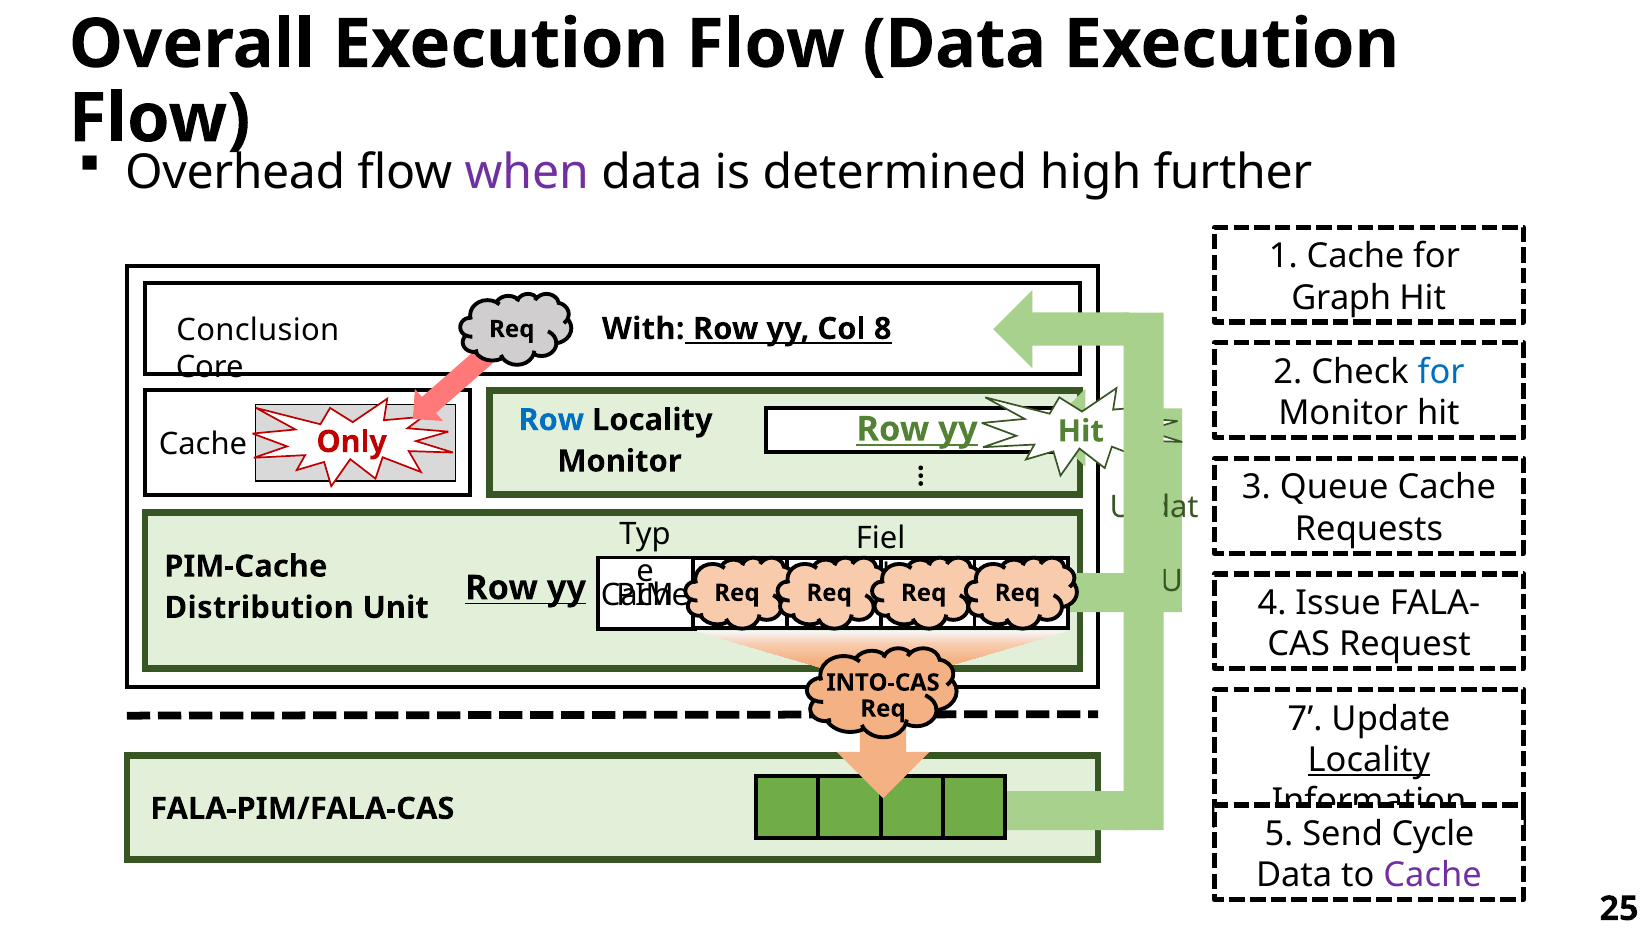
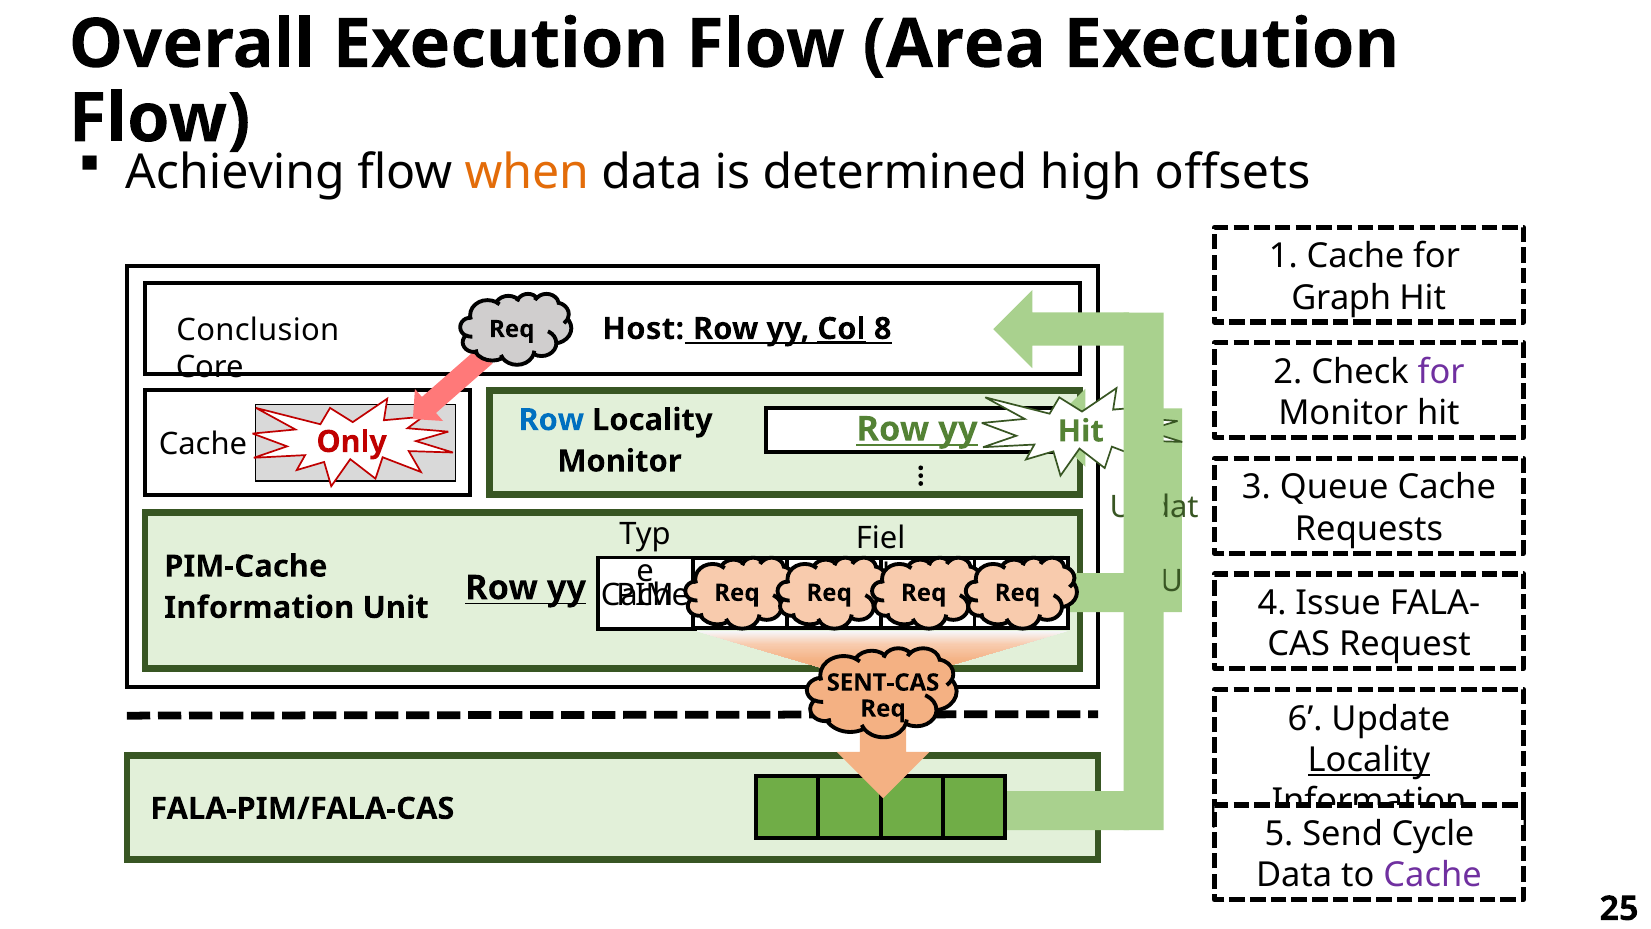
Flow Data: Data -> Area (954, 44)
Overhead: Overhead -> Achieving (235, 172)
when colour: purple -> orange (527, 172)
further: further -> offsets (1233, 172)
With: With -> Host (643, 329)
Col underline: none -> present (842, 329)
for colour: blue -> purple (1441, 372)
Distribution: Distribution -> Information (259, 608)
INTO-CAS: INTO-CAS -> SENT-CAS (883, 682)
7: 7 -> 6 (1305, 718)
